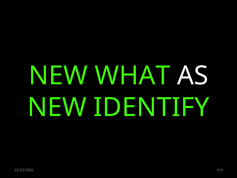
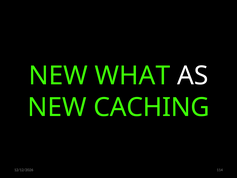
IDENTIFY: IDENTIFY -> CACHING (152, 107)
